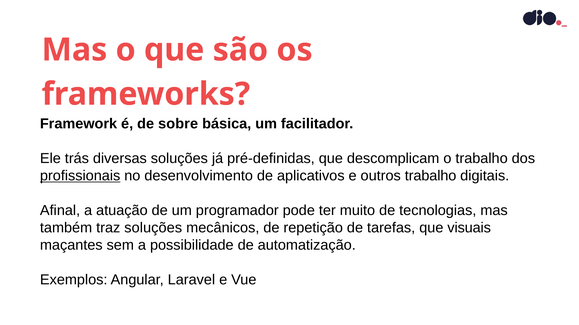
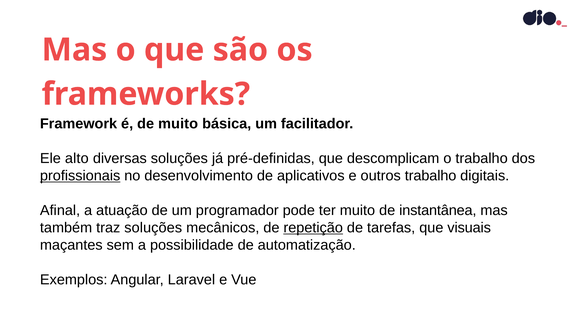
de sobre: sobre -> muito (178, 124)
trás: trás -> alto (77, 159)
tecnologias: tecnologias -> instantânea (438, 211)
repetição underline: none -> present (313, 228)
